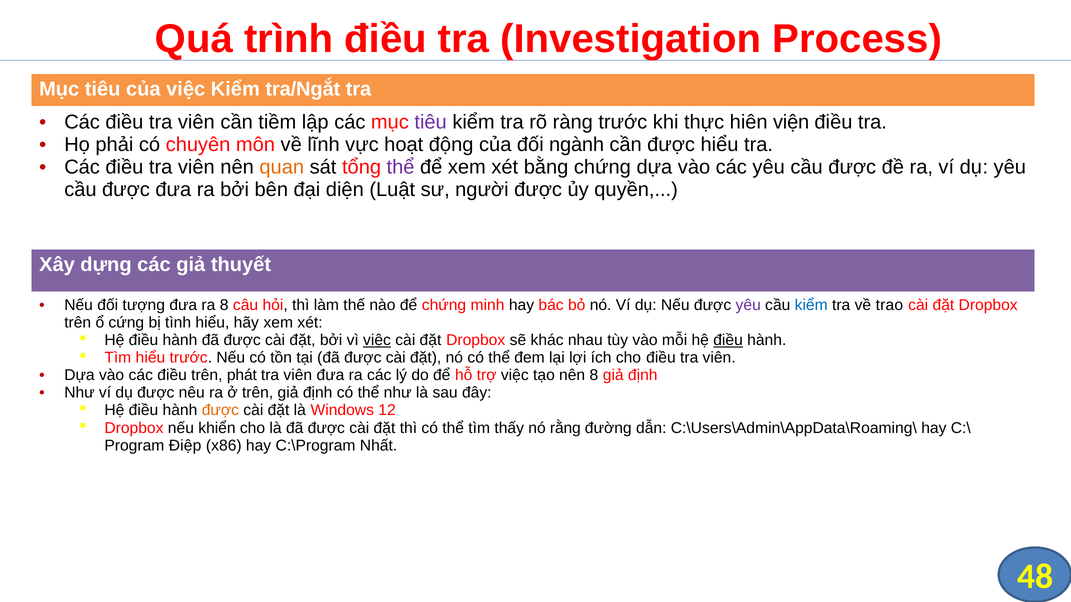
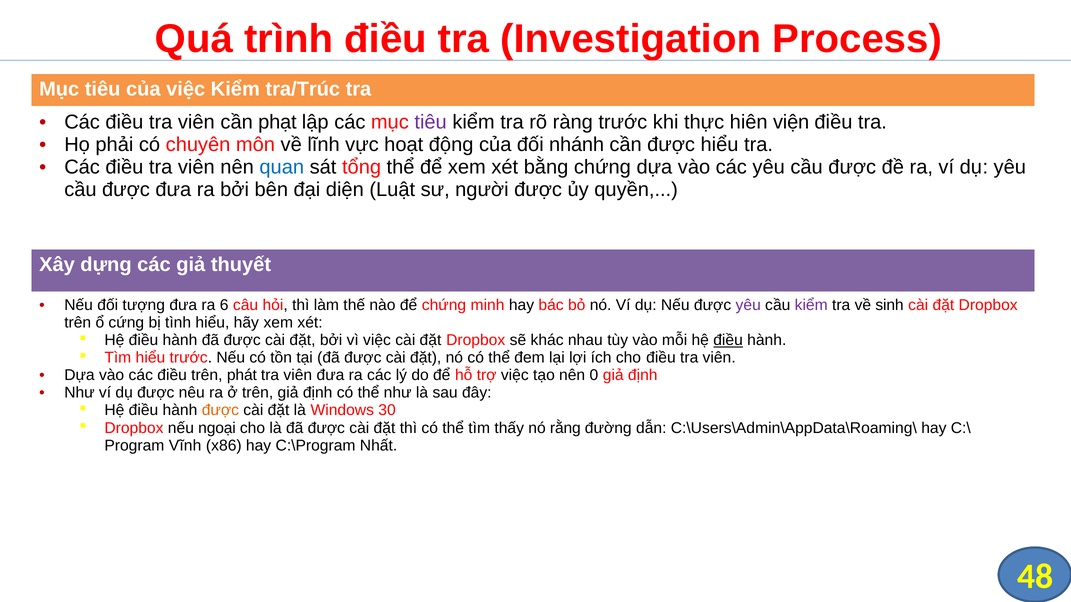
tra/Ngắt: tra/Ngắt -> tra/Trúc (303, 89)
tiềm: tiềm -> phạt (277, 122)
ngành: ngành -> nhánh (577, 145)
quan colour: orange -> blue (282, 167)
thể colour: purple -> black (401, 167)
ra 8: 8 -> 6 (224, 305)
kiểm colour: blue -> purple (811, 305)
trao: trao -> sinh (890, 305)
việc underline: present -> none (377, 340)
nên 8: 8 -> 0 (594, 376)
12: 12 -> 30 (387, 411)
khiển: khiển -> ngoại (217, 428)
Điệp: Điệp -> Vĩnh (185, 446)
